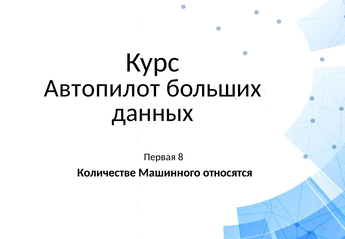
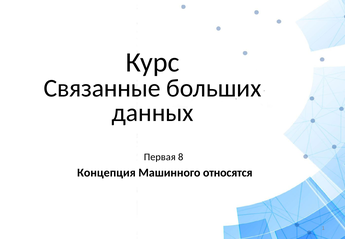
Автопилот: Автопилот -> Связанные (102, 88)
Количестве: Количестве -> Концепция (106, 173)
